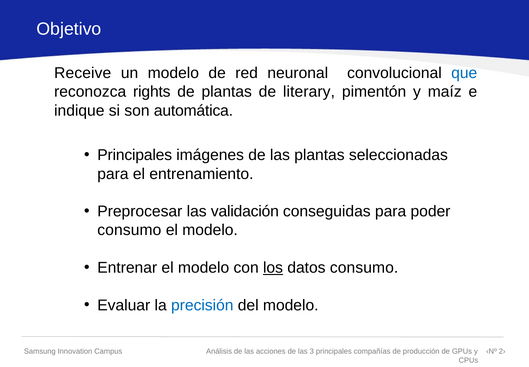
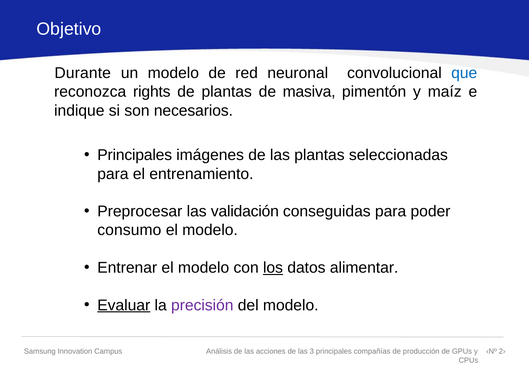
Receive: Receive -> Durante (83, 73)
literary: literary -> masiva (309, 92)
automática: automática -> necesarios (193, 110)
datos consumo: consumo -> alimentar (364, 267)
Evaluar underline: none -> present (124, 305)
precisión colour: blue -> purple (202, 305)
